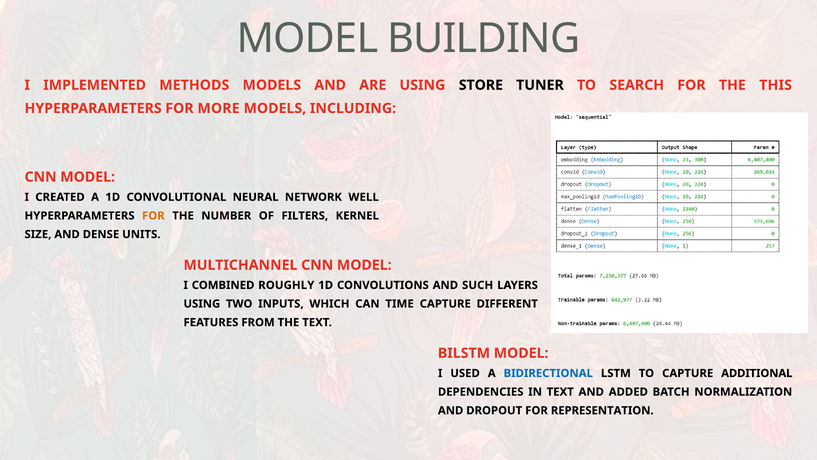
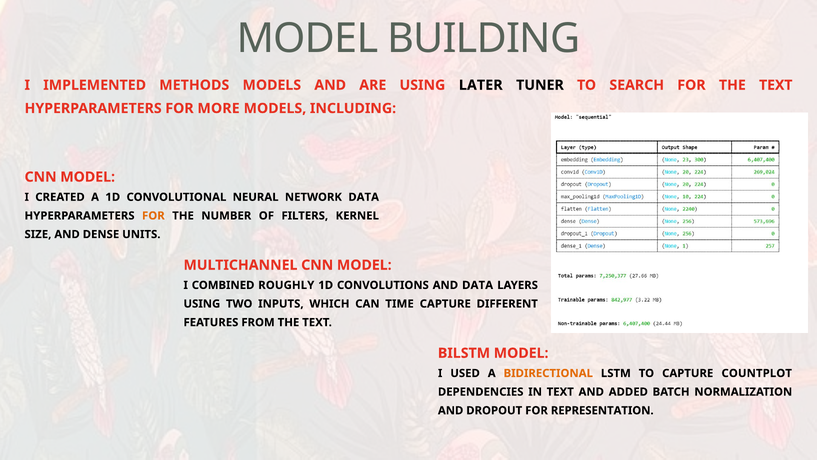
STORE: STORE -> LATER (481, 85)
FOR THE THIS: THIS -> TEXT (776, 85)
NETWORK WELL: WELL -> DATA (364, 197)
AND SUCH: SUCH -> DATA (478, 285)
BIDIRECTIONAL colour: blue -> orange (548, 373)
ADDITIONAL: ADDITIONAL -> COUNTPLOT (757, 373)
